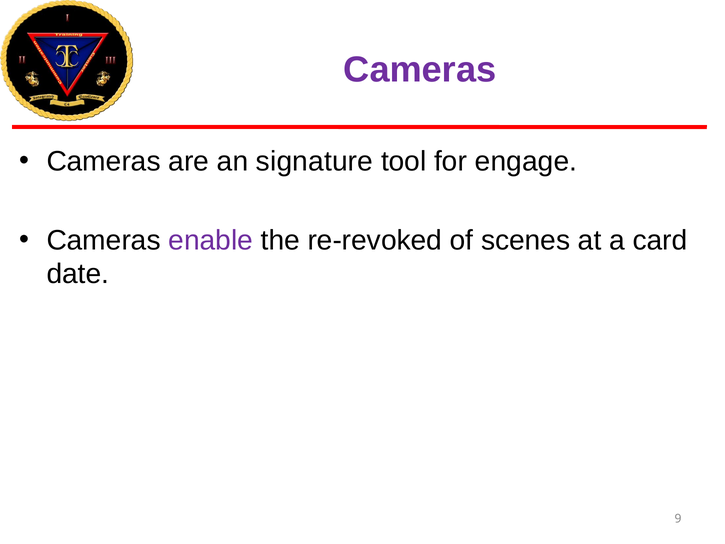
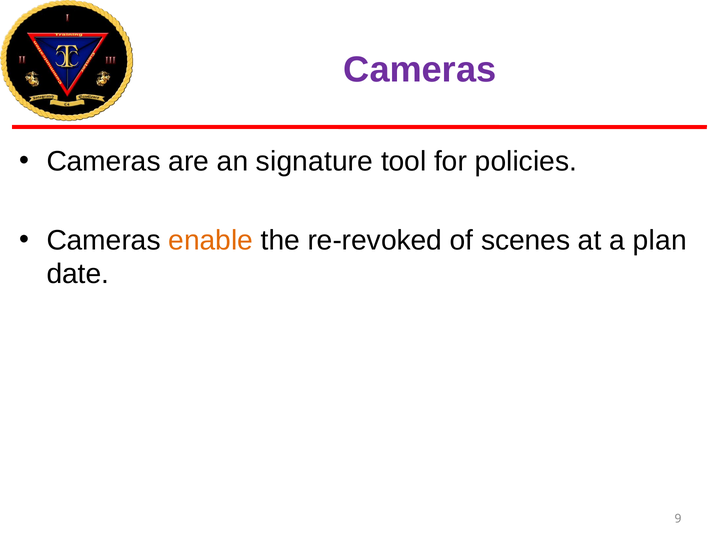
engage: engage -> policies (526, 161)
enable colour: purple -> orange (211, 240)
card: card -> plan (660, 240)
